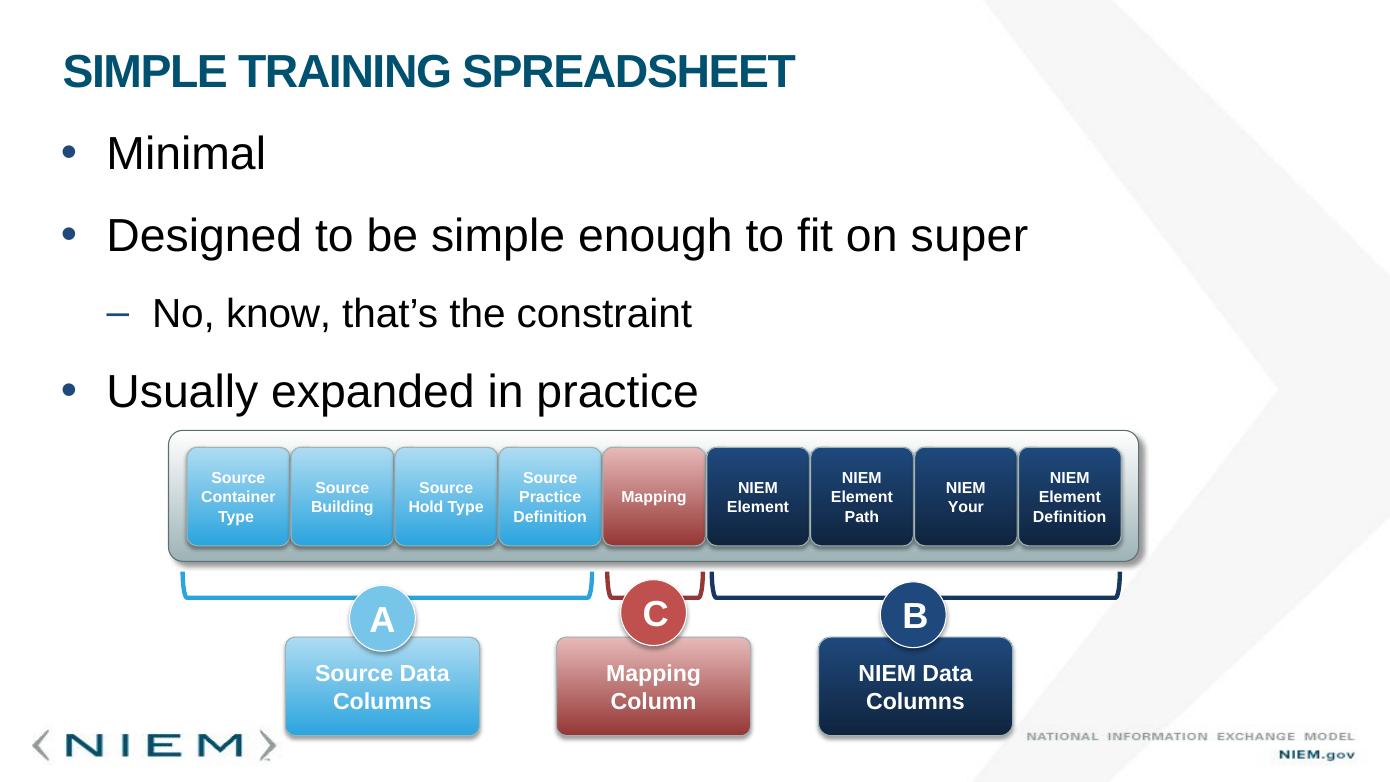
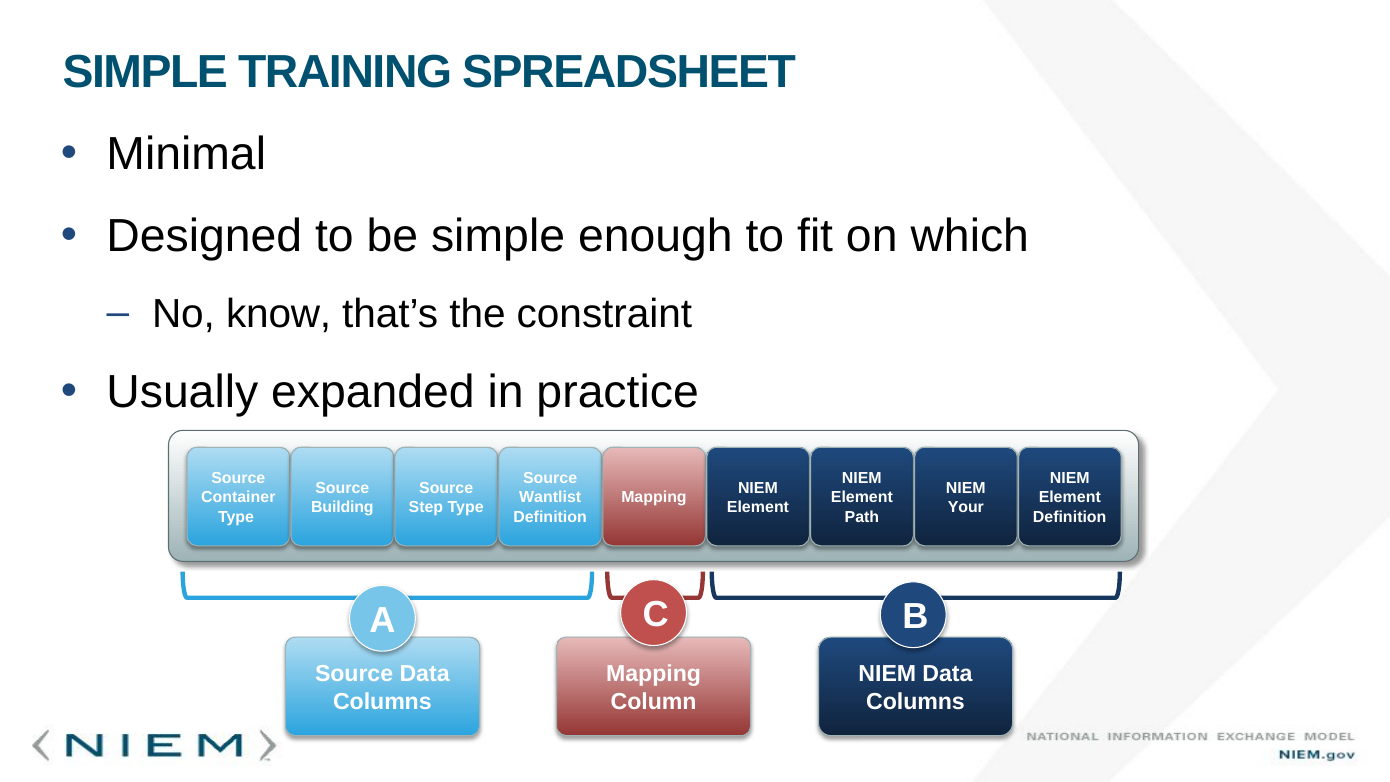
super: super -> which (970, 236)
Practice: Practice -> Wantlist (550, 498)
Hold: Hold -> Step (426, 507)
